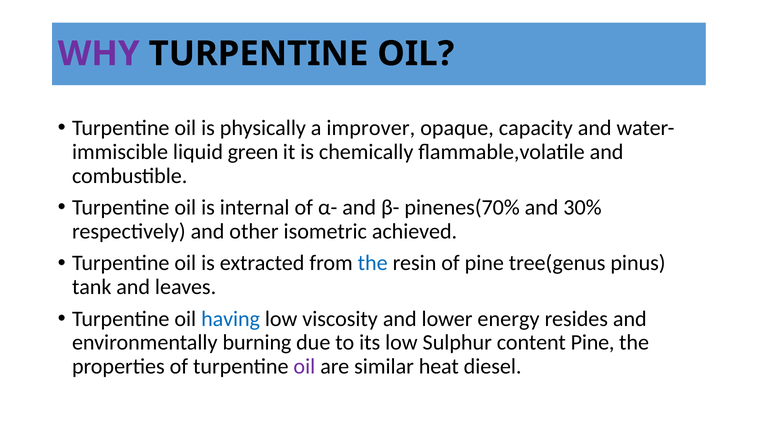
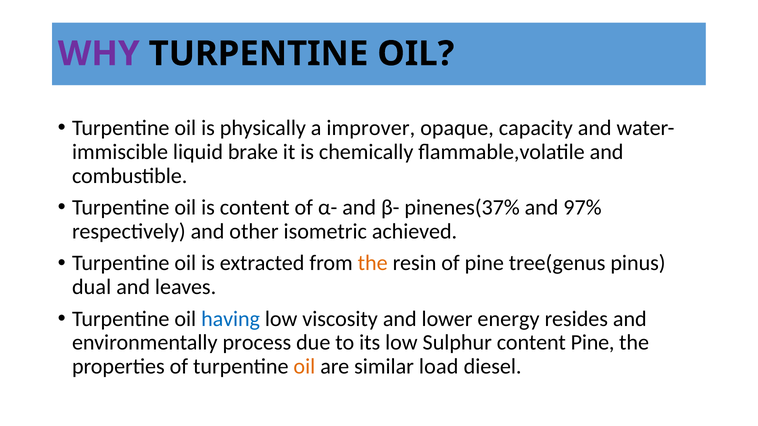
green: green -> brake (253, 152)
is internal: internal -> content (255, 208)
pinenes(70%: pinenes(70% -> pinenes(37% (462, 208)
30%: 30% -> 97% (582, 208)
the colour: blue -> orange (373, 263)
tank: tank -> dual (92, 287)
burning: burning -> process (257, 343)
oil colour: purple -> orange (304, 367)
heat: heat -> load (439, 367)
